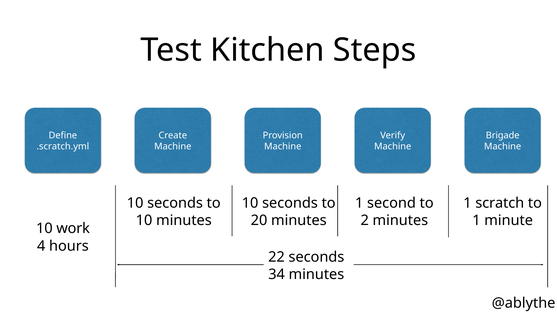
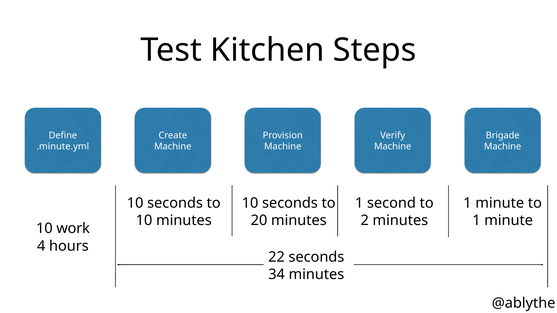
.scratch.yml: .scratch.yml -> .minute.yml (63, 147)
scratch: scratch -> minute (500, 203)
